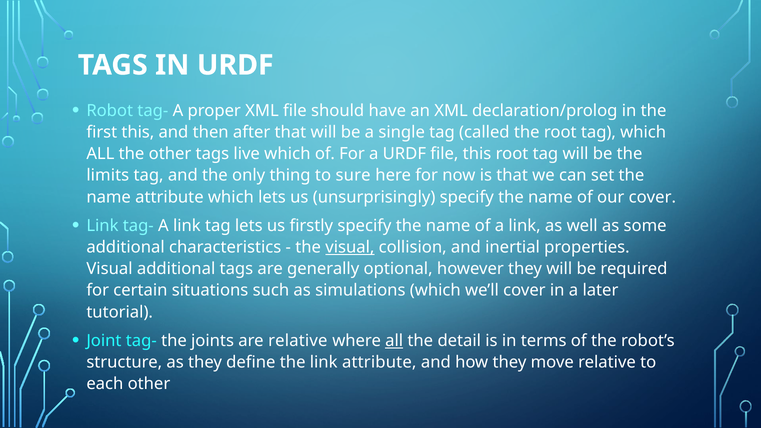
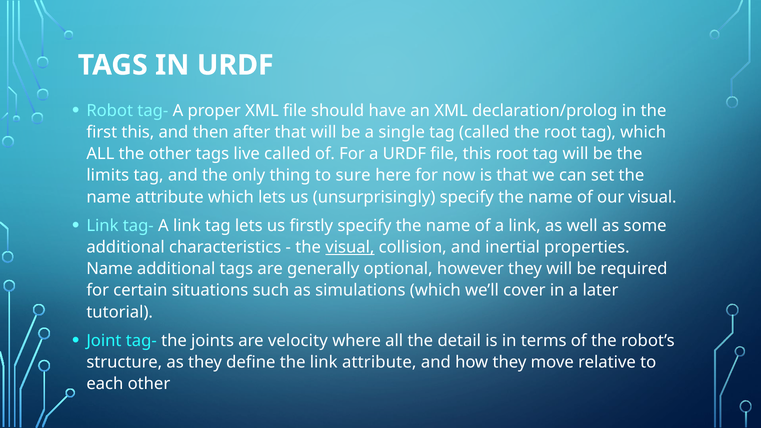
live which: which -> called (287, 154)
our cover: cover -> visual (652, 197)
Visual: Visual -> Name (110, 269)
are relative: relative -> velocity (298, 341)
all underline: present -> none (394, 341)
